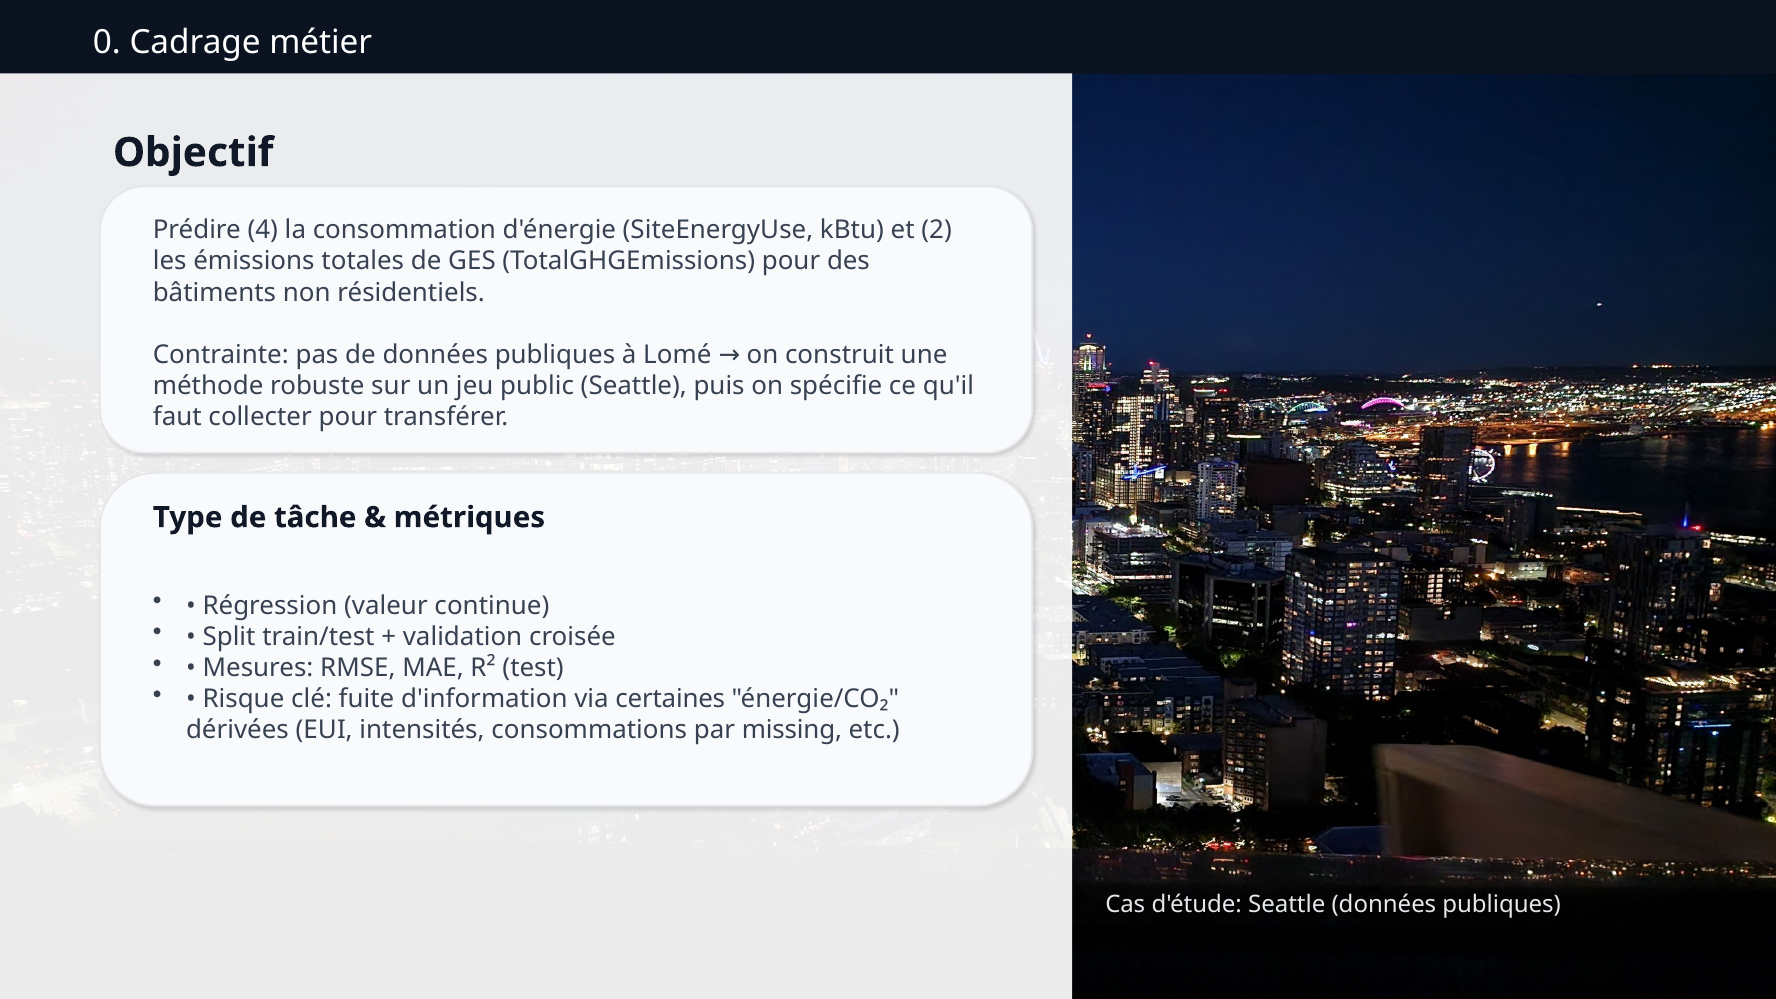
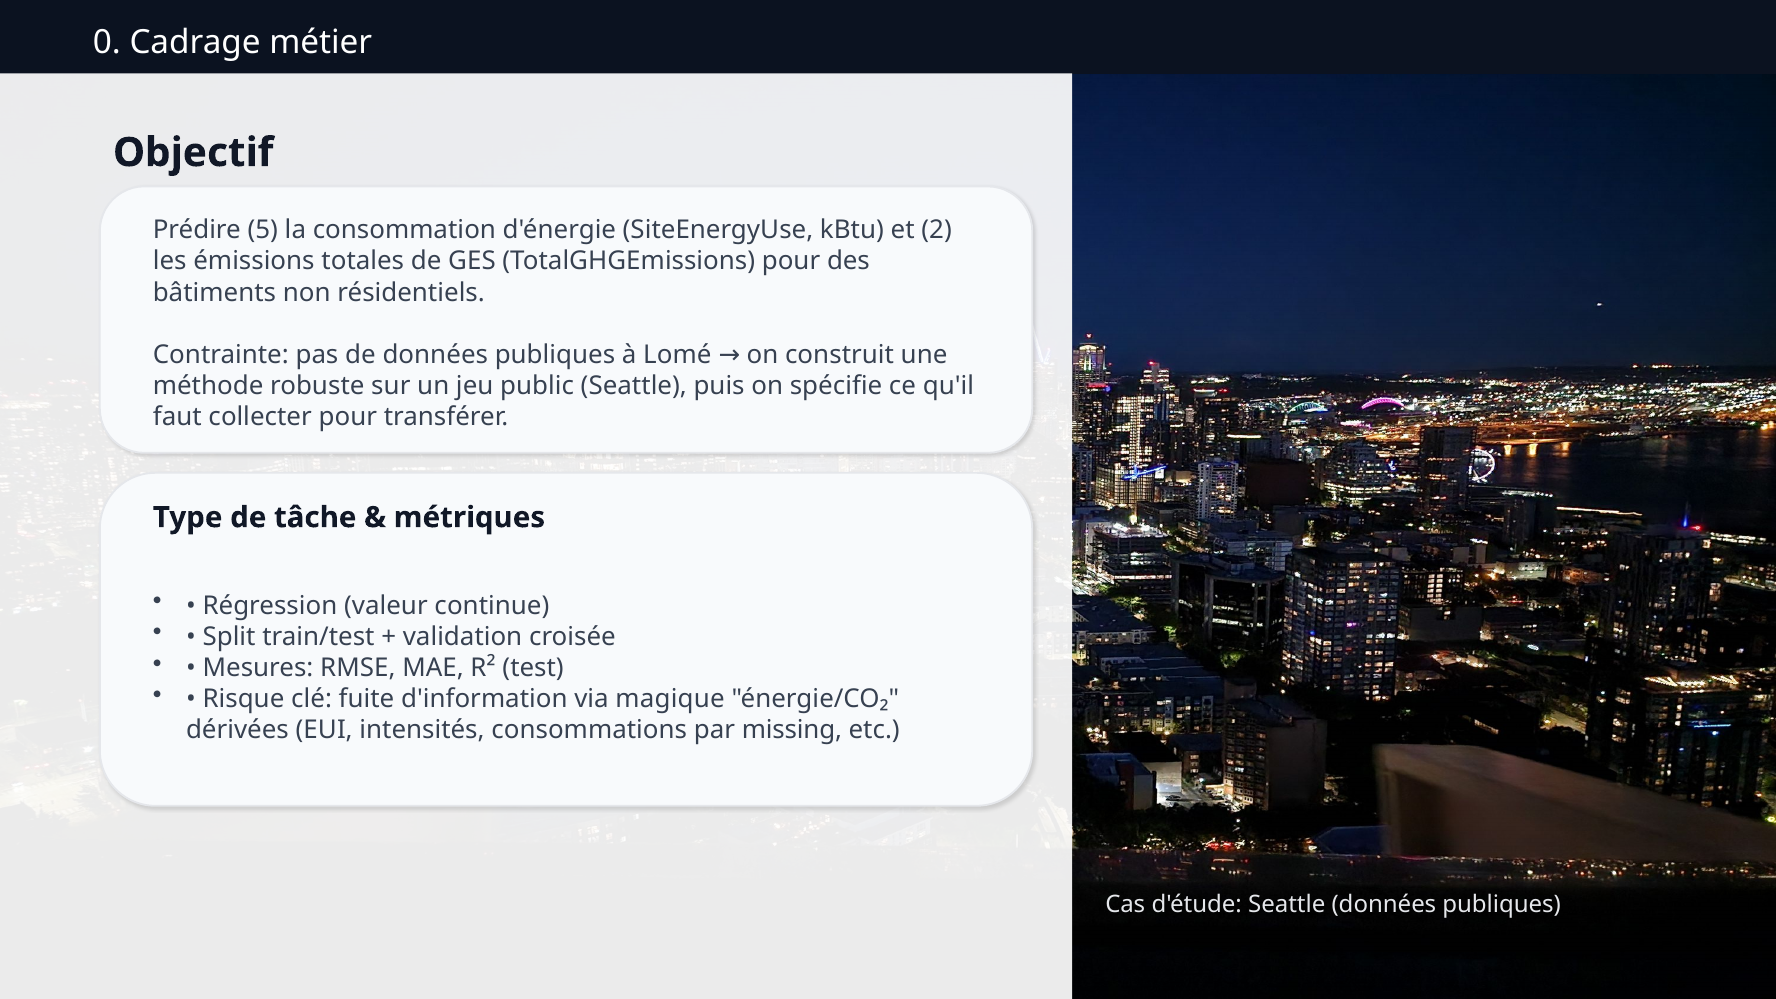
4: 4 -> 5 (263, 230)
certaines: certaines -> magique (670, 699)
